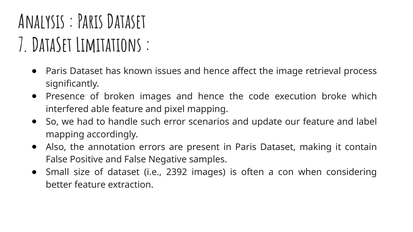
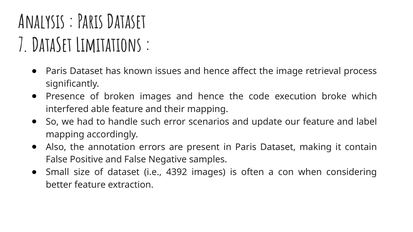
pixel: pixel -> their (174, 109)
2392: 2392 -> 4392 (177, 173)
